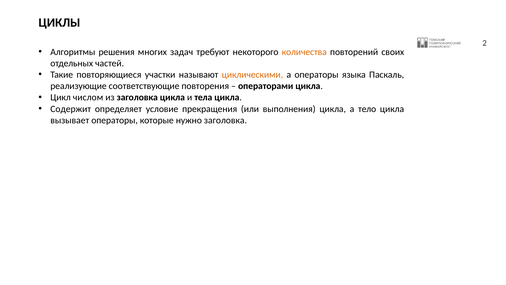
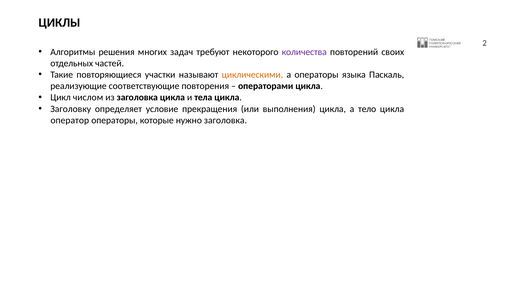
количества colour: orange -> purple (304, 52)
Содержит: Содержит -> Заголовку (71, 109)
вызывает: вызывает -> оператор (70, 120)
